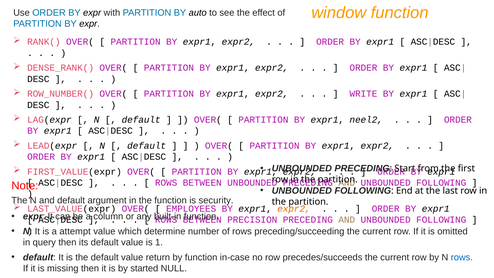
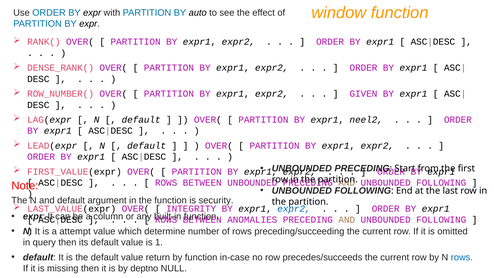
WRITE: WRITE -> GIVEN (363, 94)
EMPLOYEES: EMPLOYEES -> INTEGRITY (191, 209)
expr2 colour: orange -> blue (294, 209)
PRECISION: PRECISION -> ANOMALIES (252, 220)
started: started -> deptno (144, 268)
